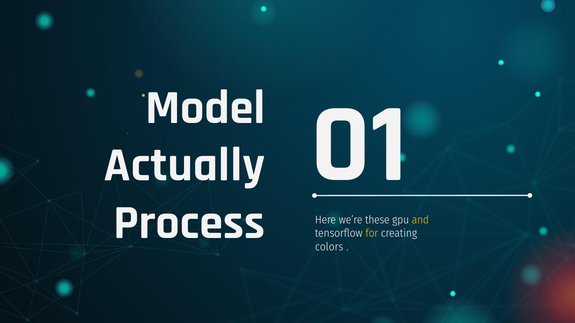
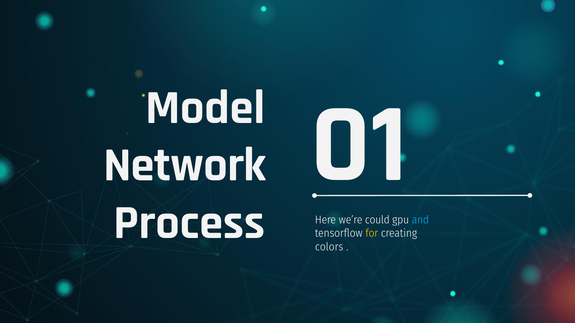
Actually: Actually -> Network (185, 165)
these: these -> could (377, 220)
and colour: yellow -> light blue (420, 220)
